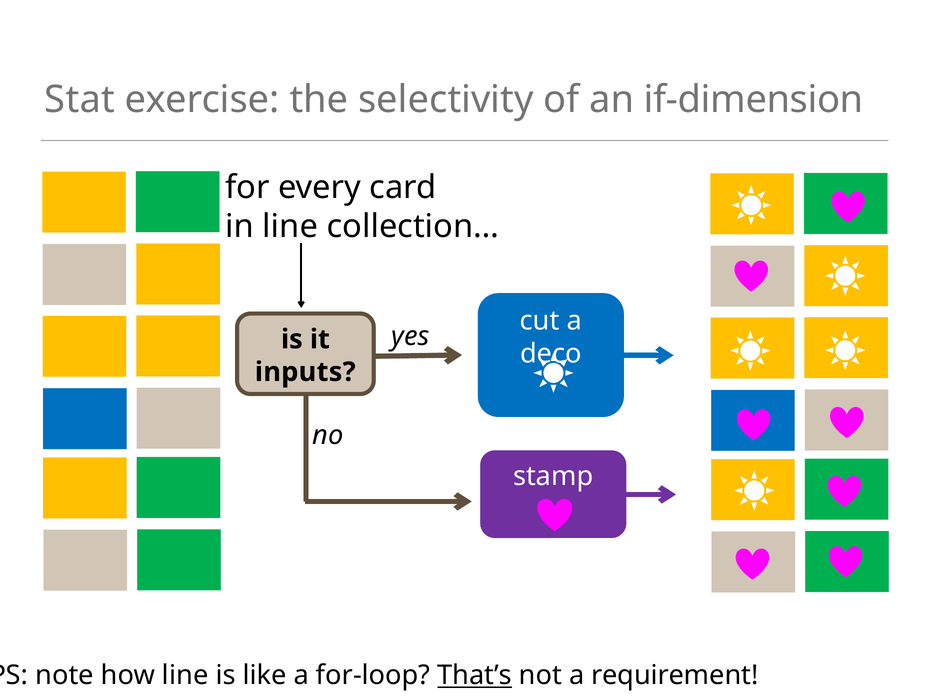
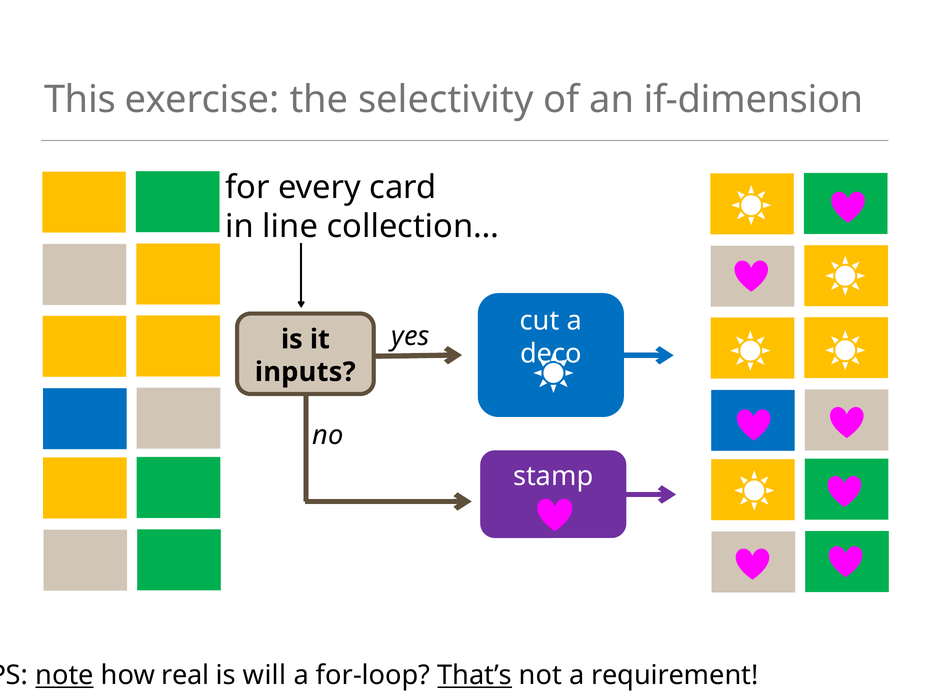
Stat: Stat -> This (80, 100)
note underline: none -> present (64, 675)
how line: line -> real (185, 675)
like: like -> will (265, 675)
